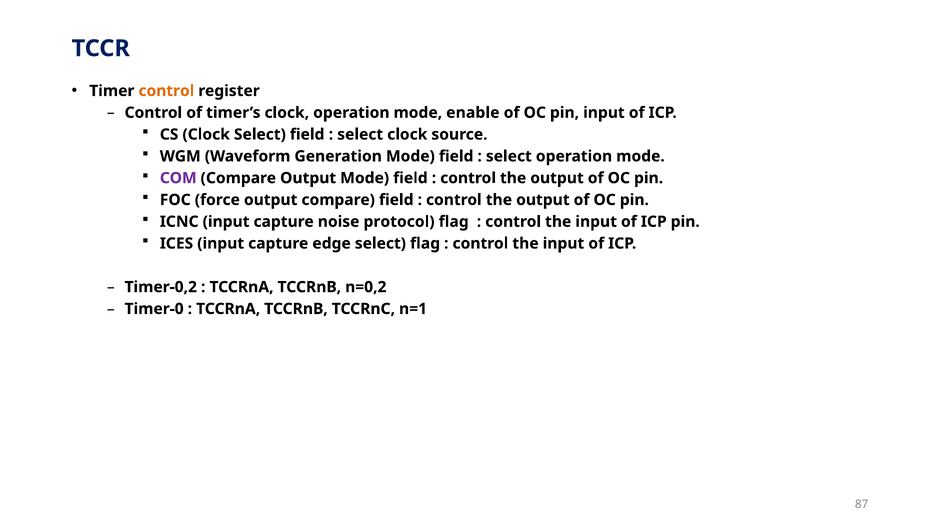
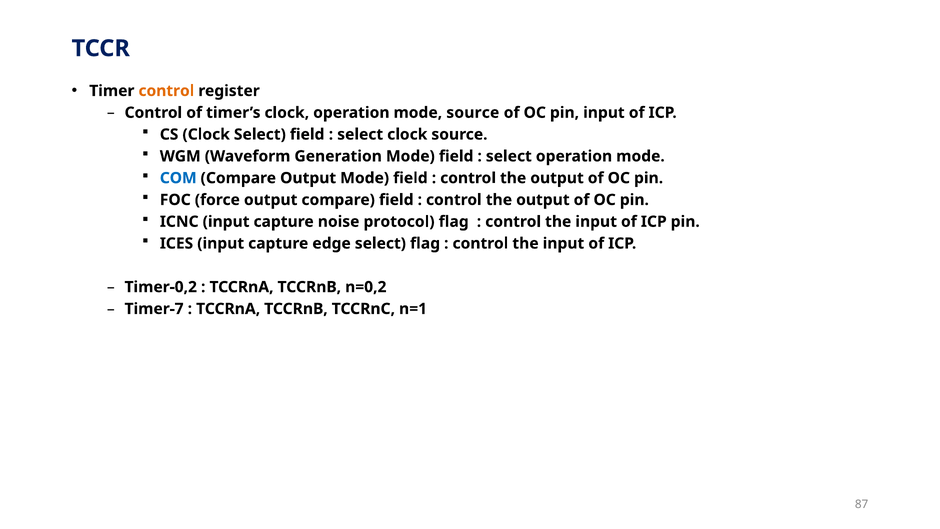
mode enable: enable -> source (473, 113)
COM colour: purple -> blue (178, 178)
Timer-0: Timer-0 -> Timer-7 (154, 309)
